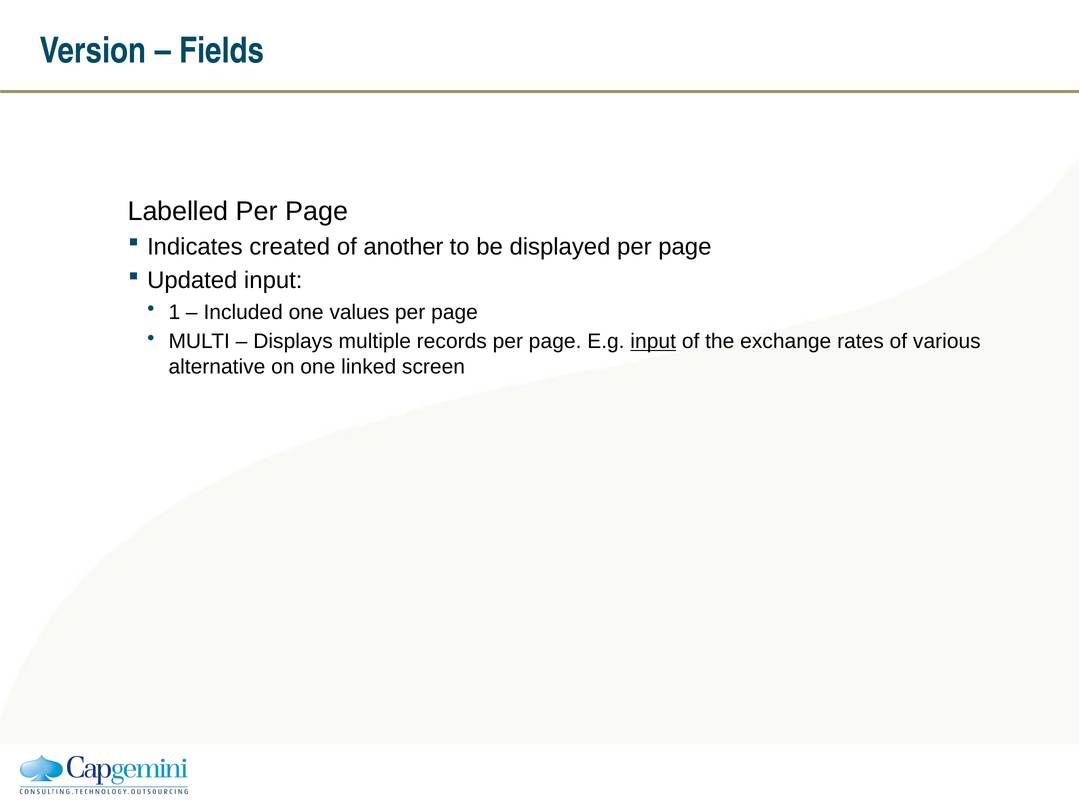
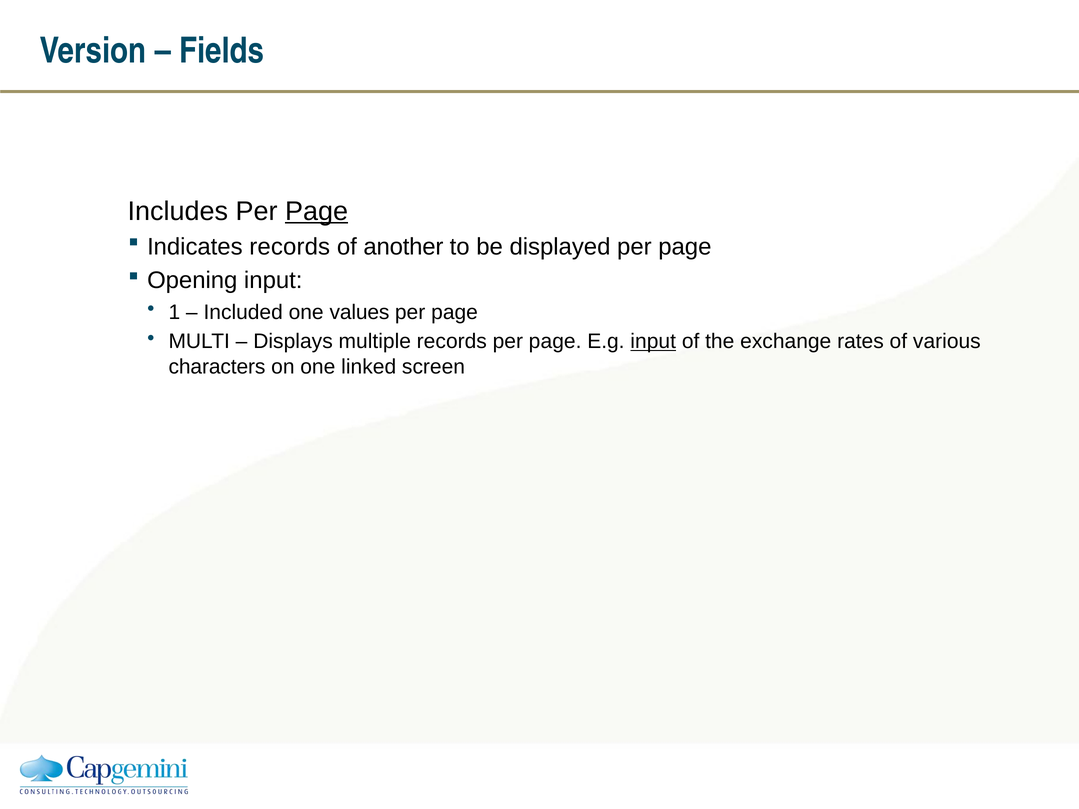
Labelled: Labelled -> Includes (178, 211)
Page underline: none -> present (317, 211)
Indicates created: created -> records (290, 247)
Updated: Updated -> Opening (192, 281)
alternative: alternative -> characters (217, 367)
